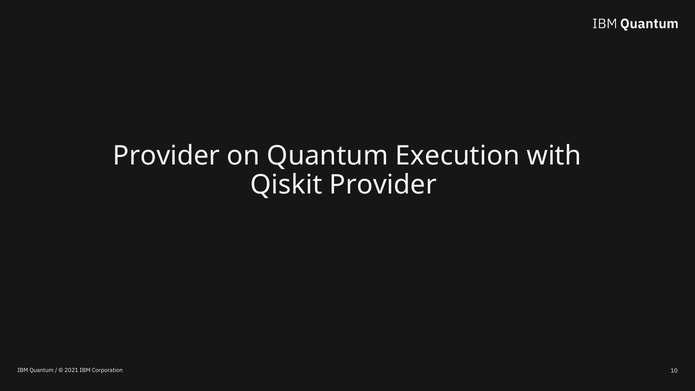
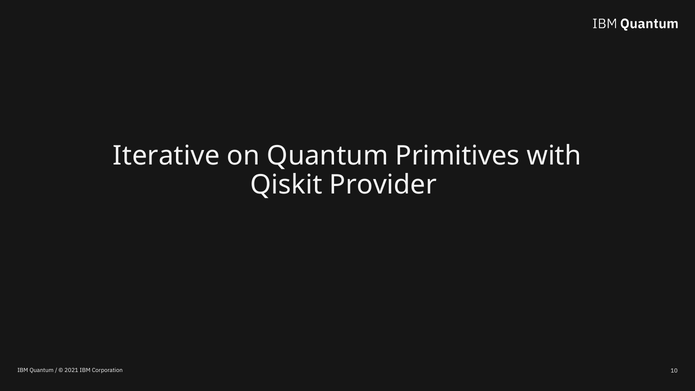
Provider: Provider -> Iterative (166, 156)
Execution: Execution -> Primitives (458, 156)
